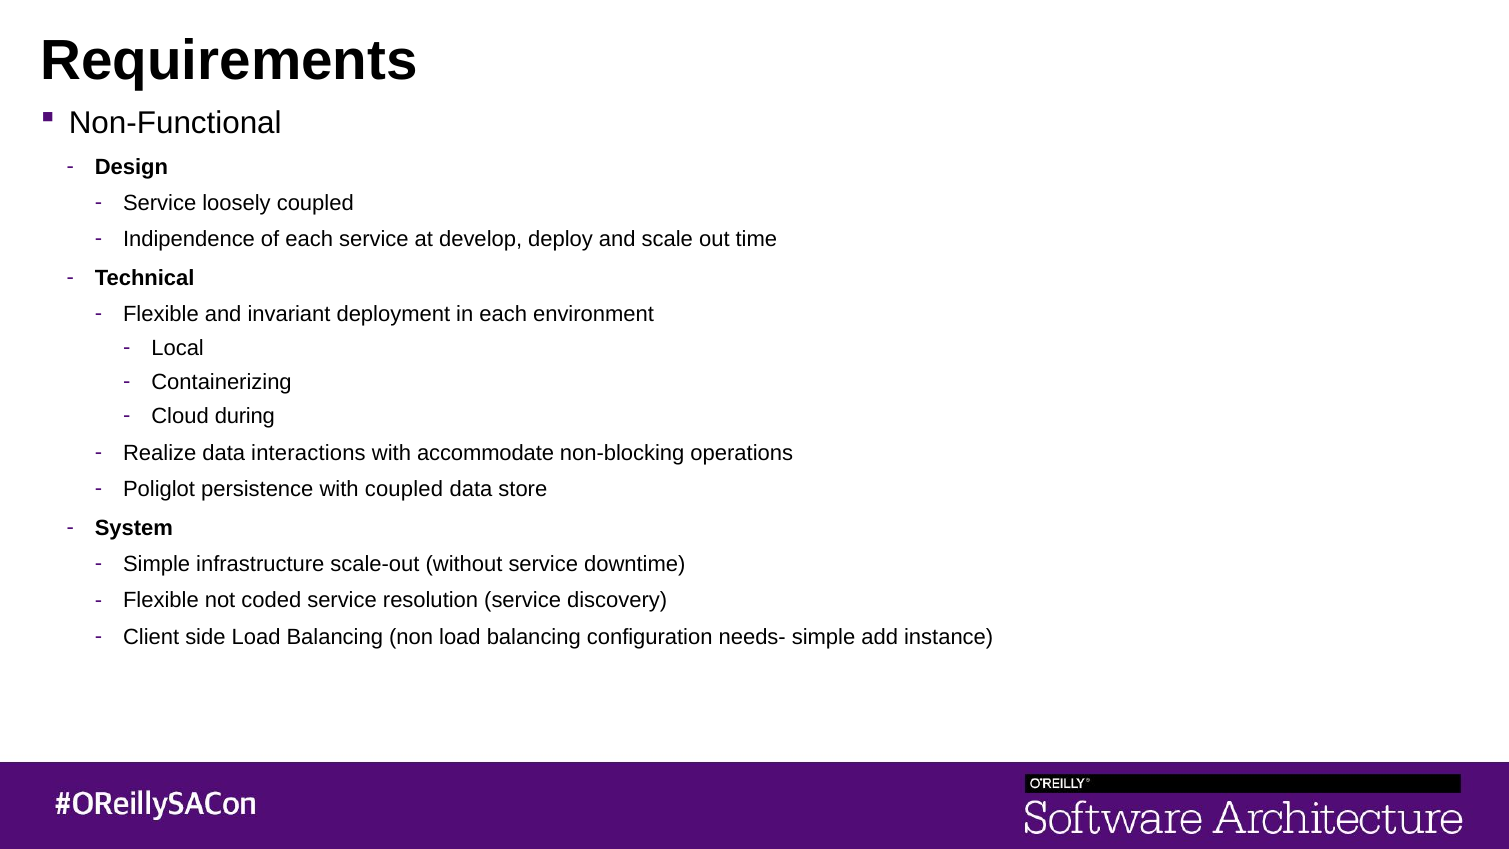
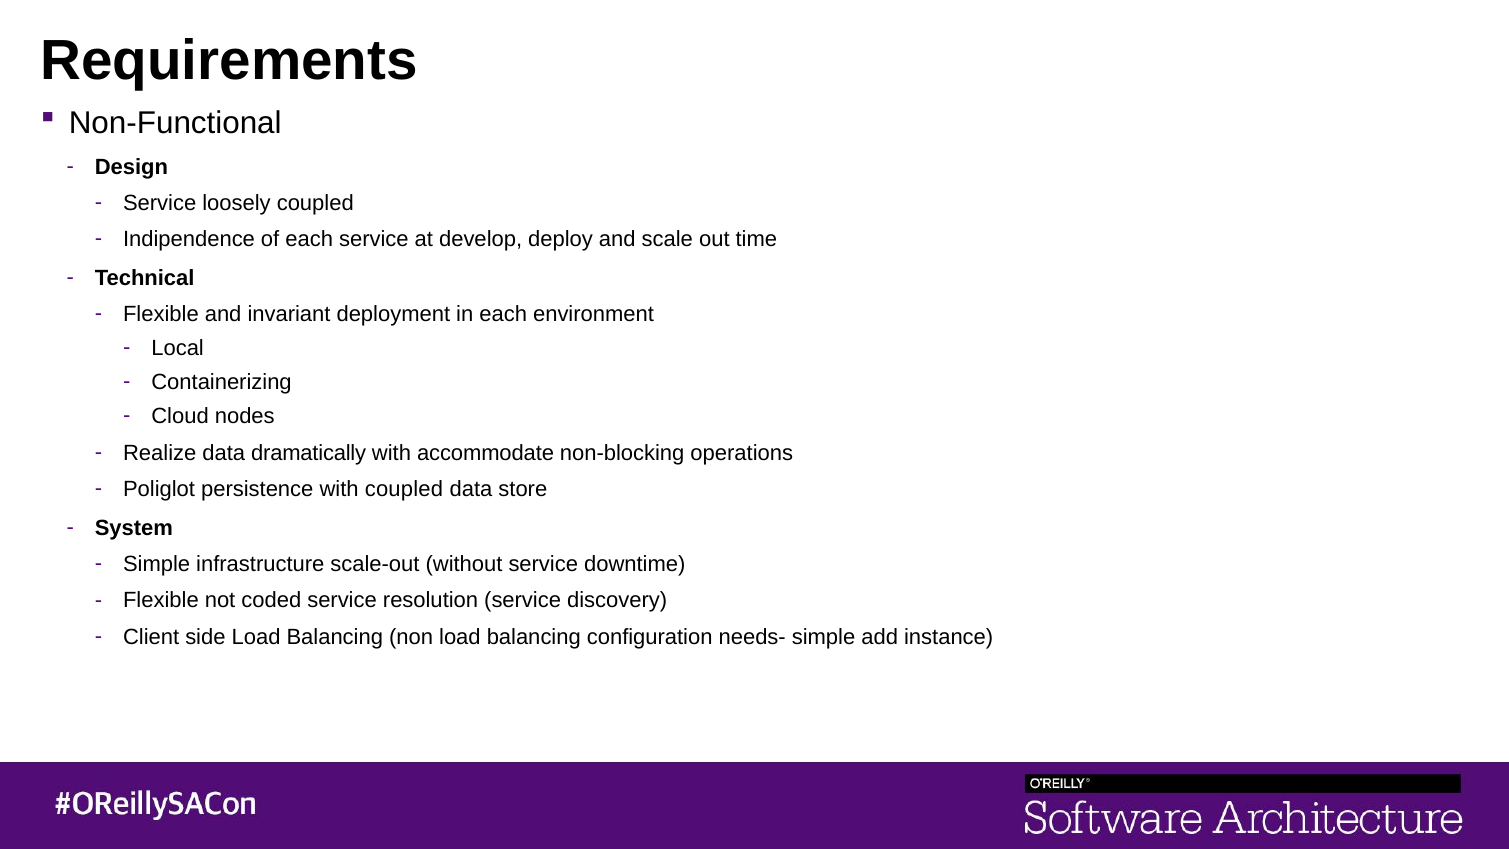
during: during -> nodes (245, 416)
interactions: interactions -> dramatically (309, 453)
